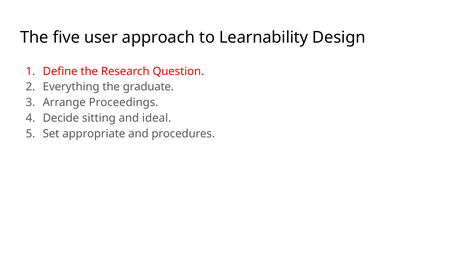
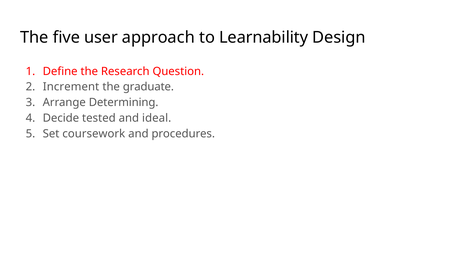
Everything: Everything -> Increment (71, 87)
Proceedings: Proceedings -> Determining (124, 103)
sitting: sitting -> tested (99, 118)
appropriate: appropriate -> coursework (94, 134)
